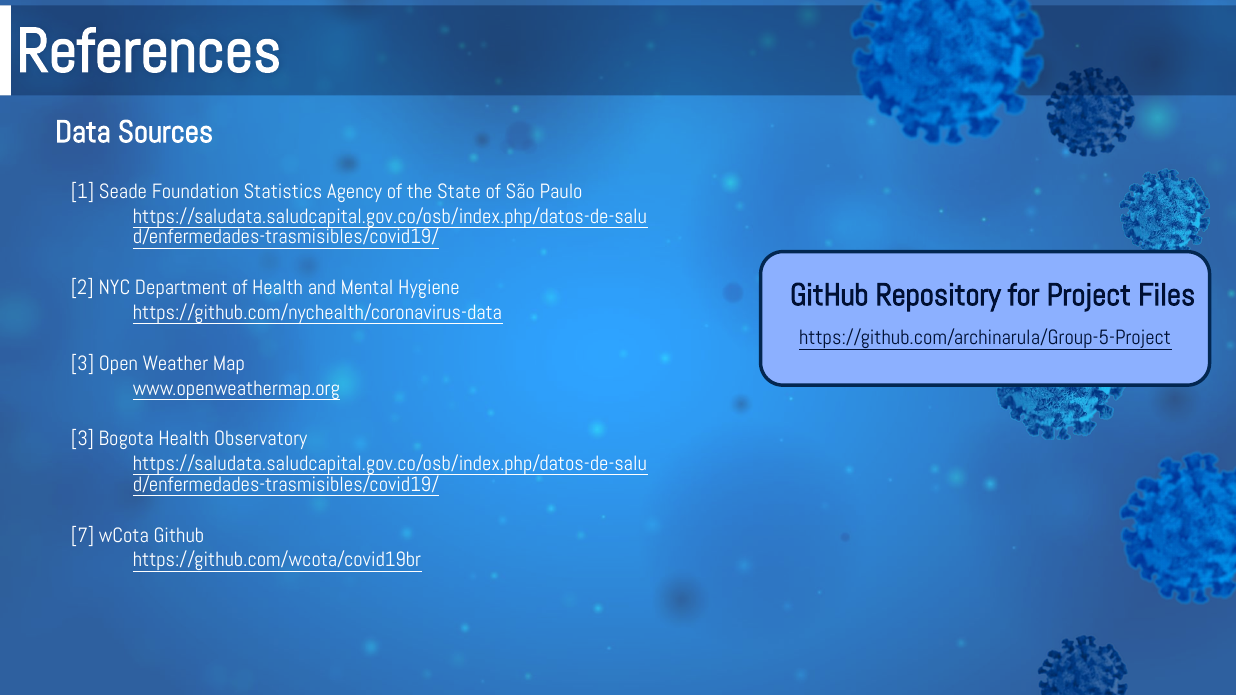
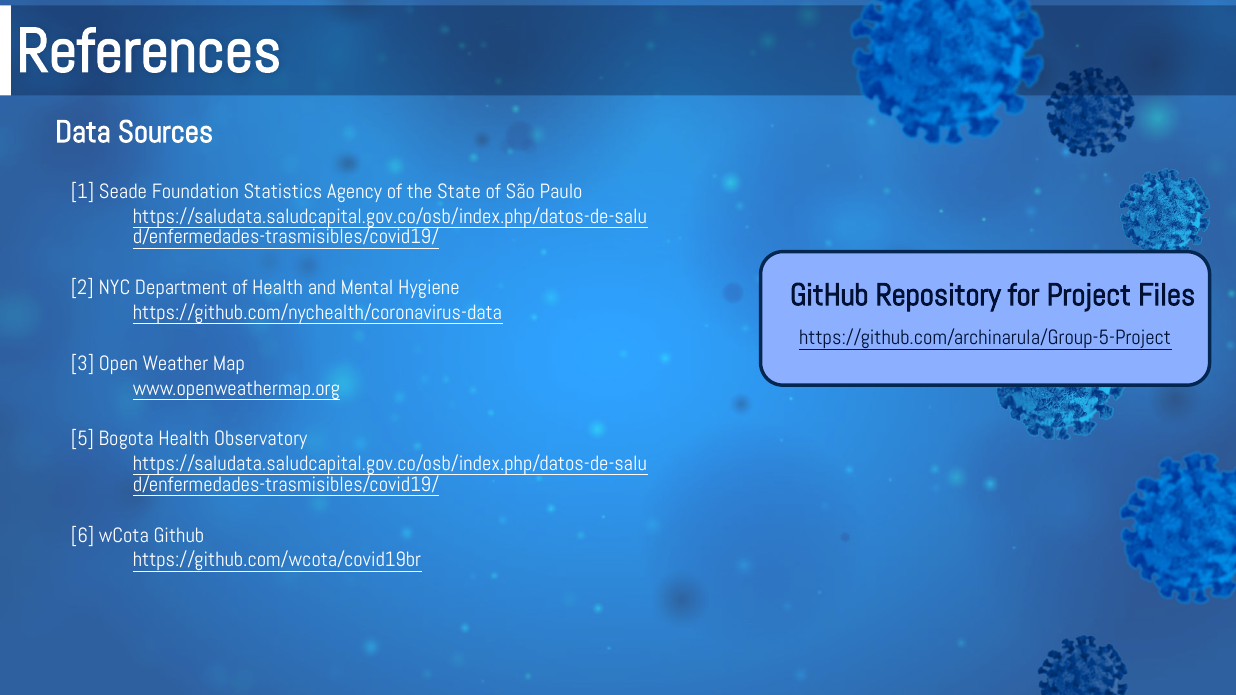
3: 3 -> 5 (83, 439)
7: 7 -> 6 (83, 536)
